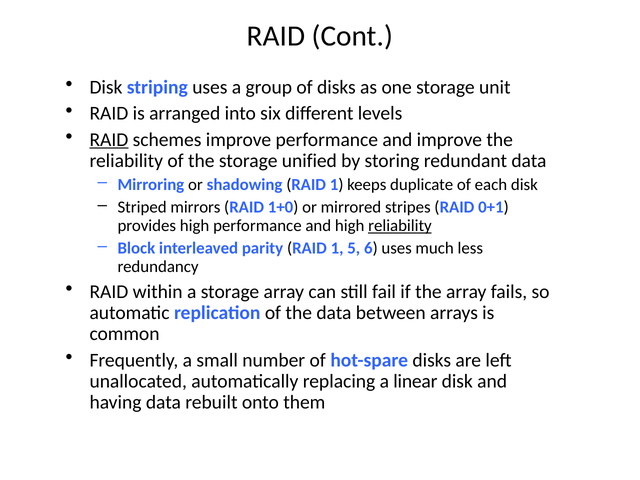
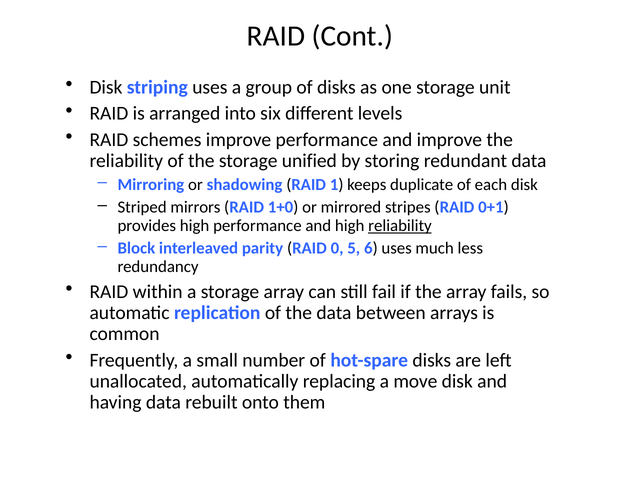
RAID underline: present -> none (109, 140)
parity RAID 1: 1 -> 0 (337, 248)
linear: linear -> move (415, 381)
